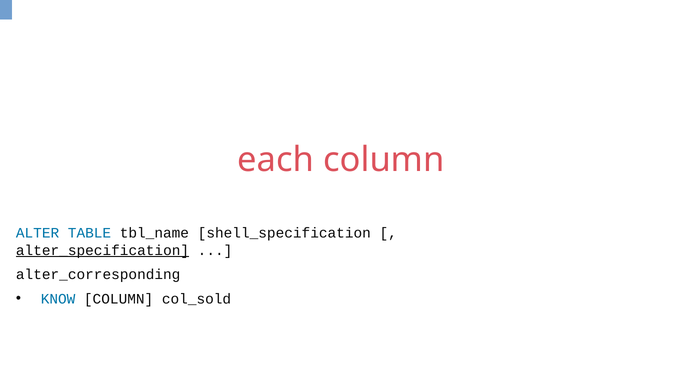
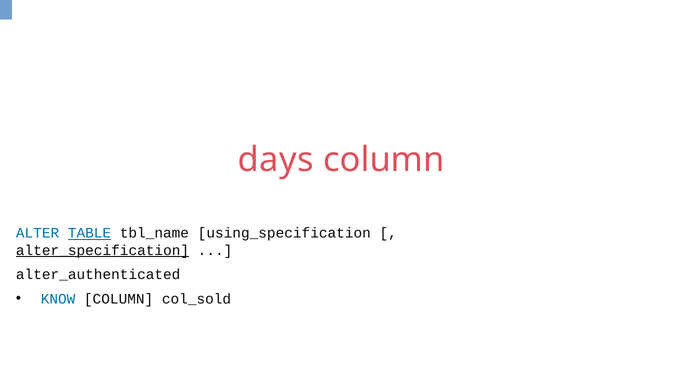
each: each -> days (276, 160)
TABLE underline: none -> present (89, 233)
shell_specification: shell_specification -> using_specification (284, 233)
alter_corresponding: alter_corresponding -> alter_authenticated (98, 274)
